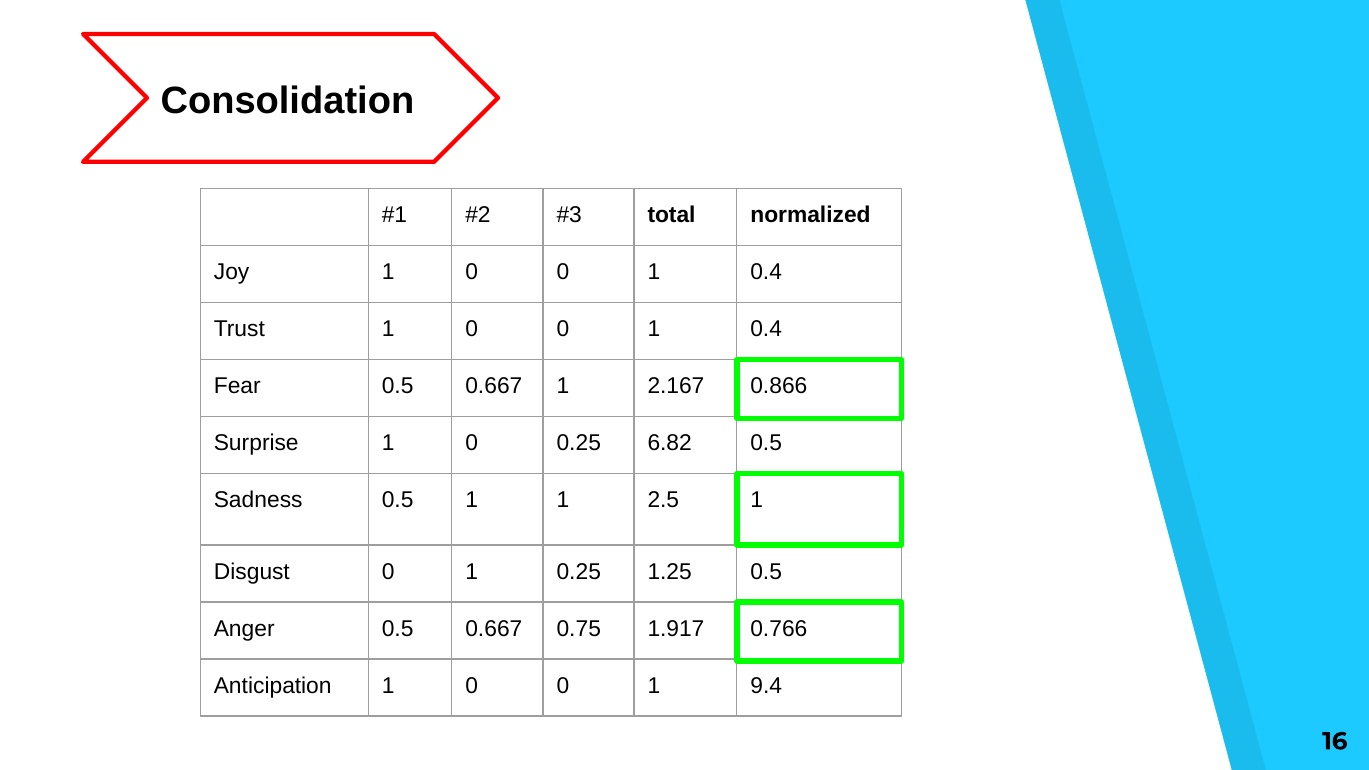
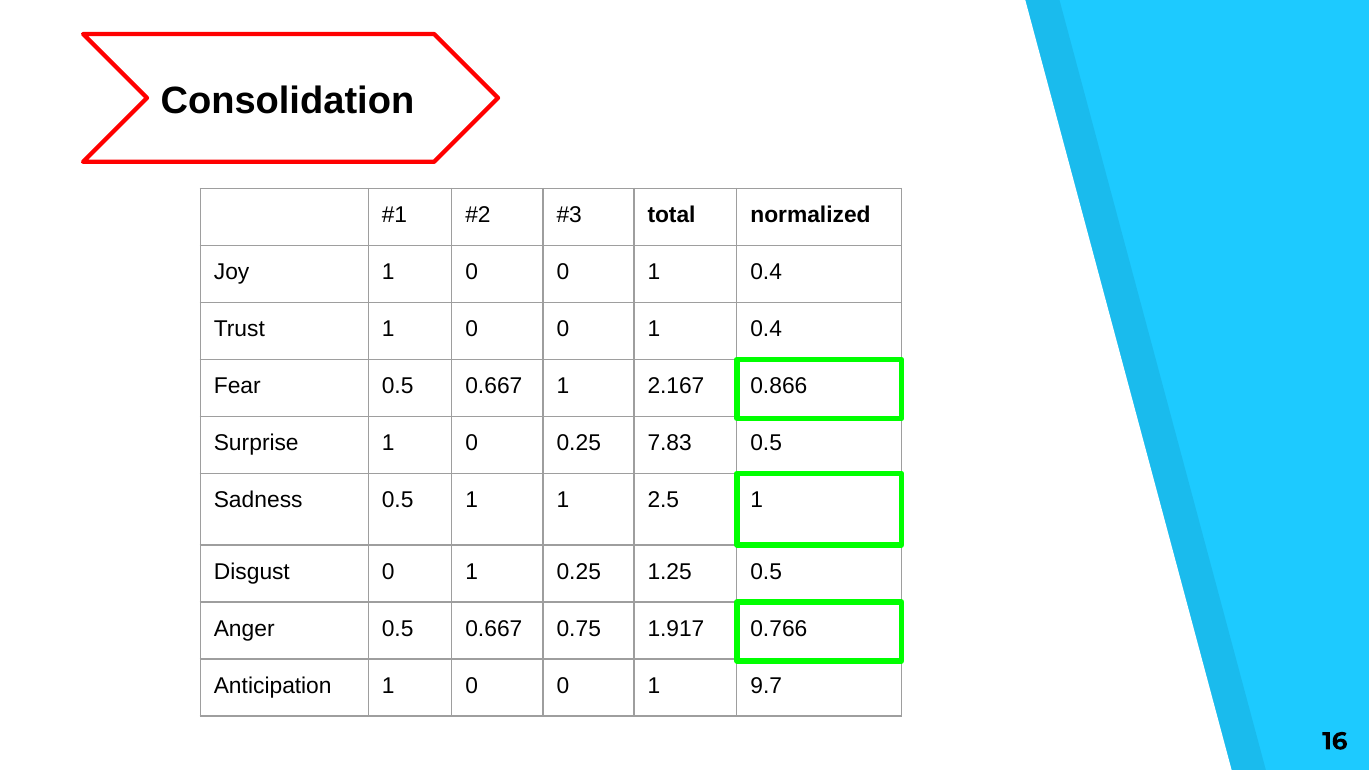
6.82: 6.82 -> 7.83 (670, 443)
9.4: 9.4 -> 9.7 (766, 686)
